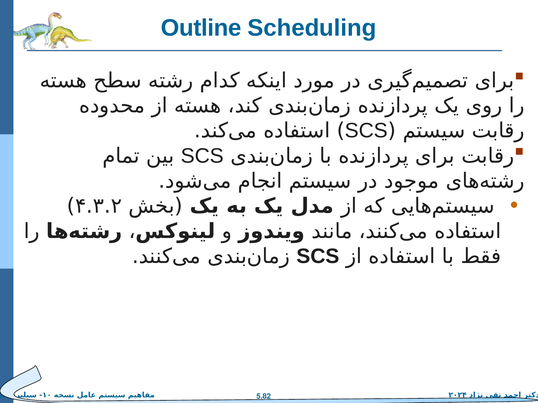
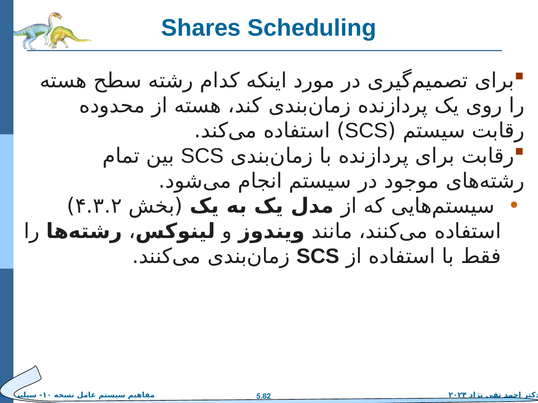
Outline: Outline -> Shares (201, 28)
